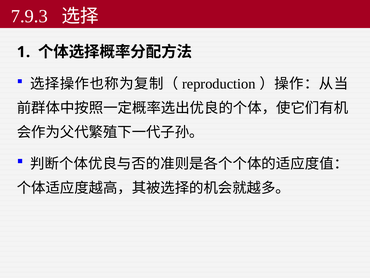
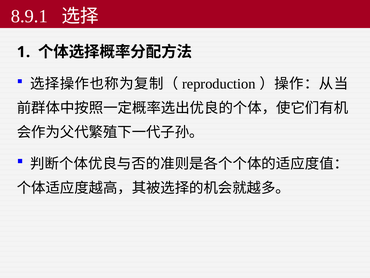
7.9.3: 7.9.3 -> 8.9.1 (29, 16)
